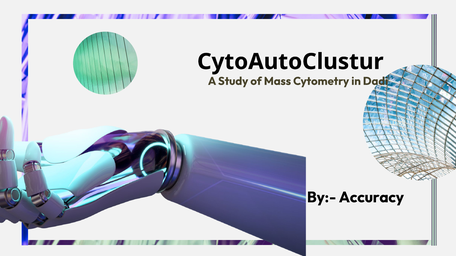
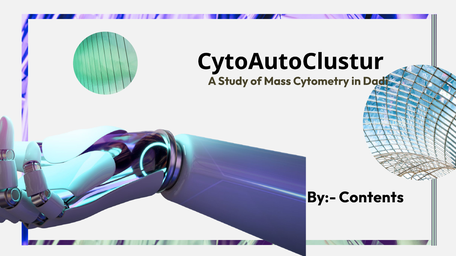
Accuracy: Accuracy -> Contents (371, 198)
